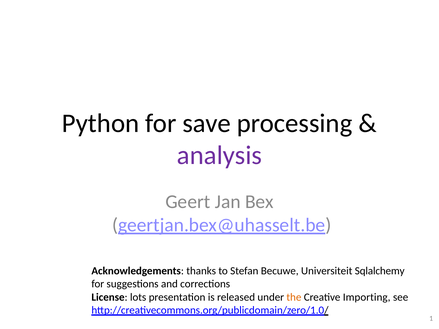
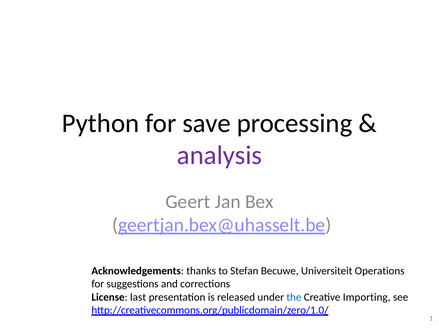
Sqlalchemy: Sqlalchemy -> Operations (380, 271)
lots: lots -> last (138, 297)
the colour: orange -> blue (294, 297)
